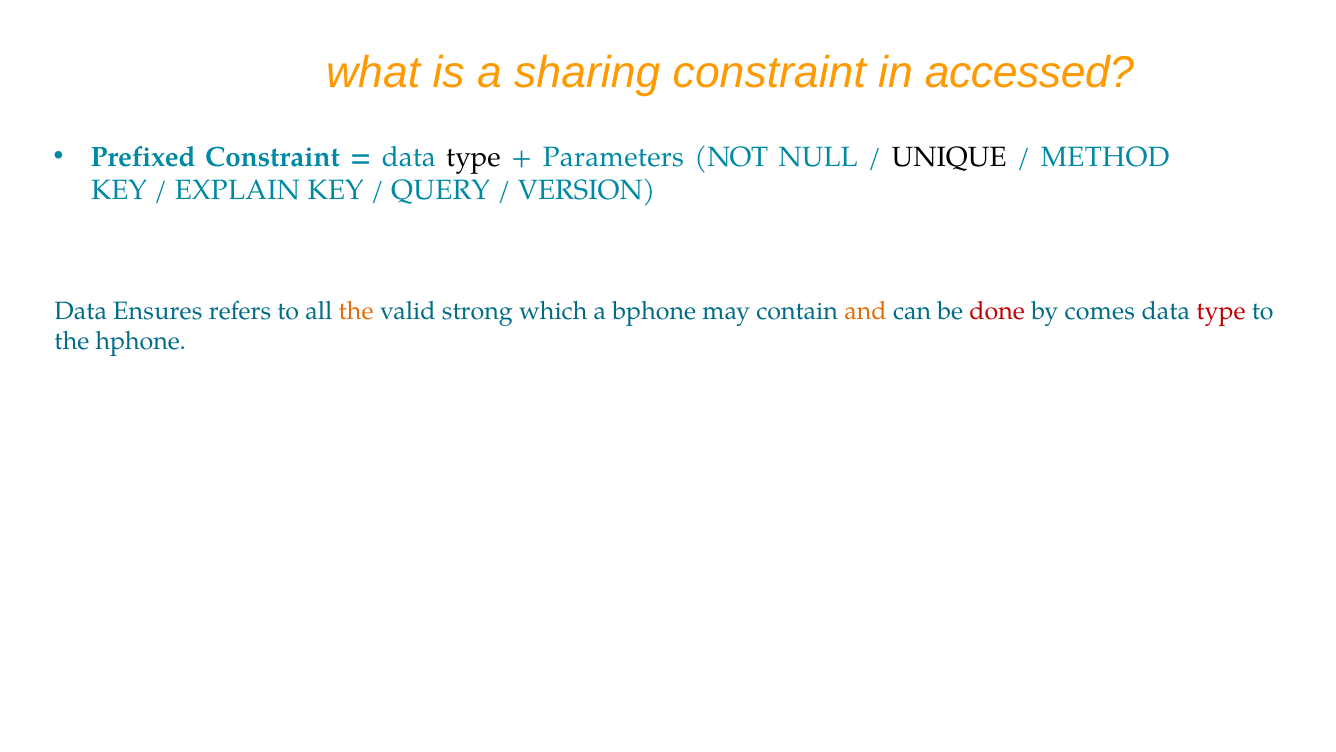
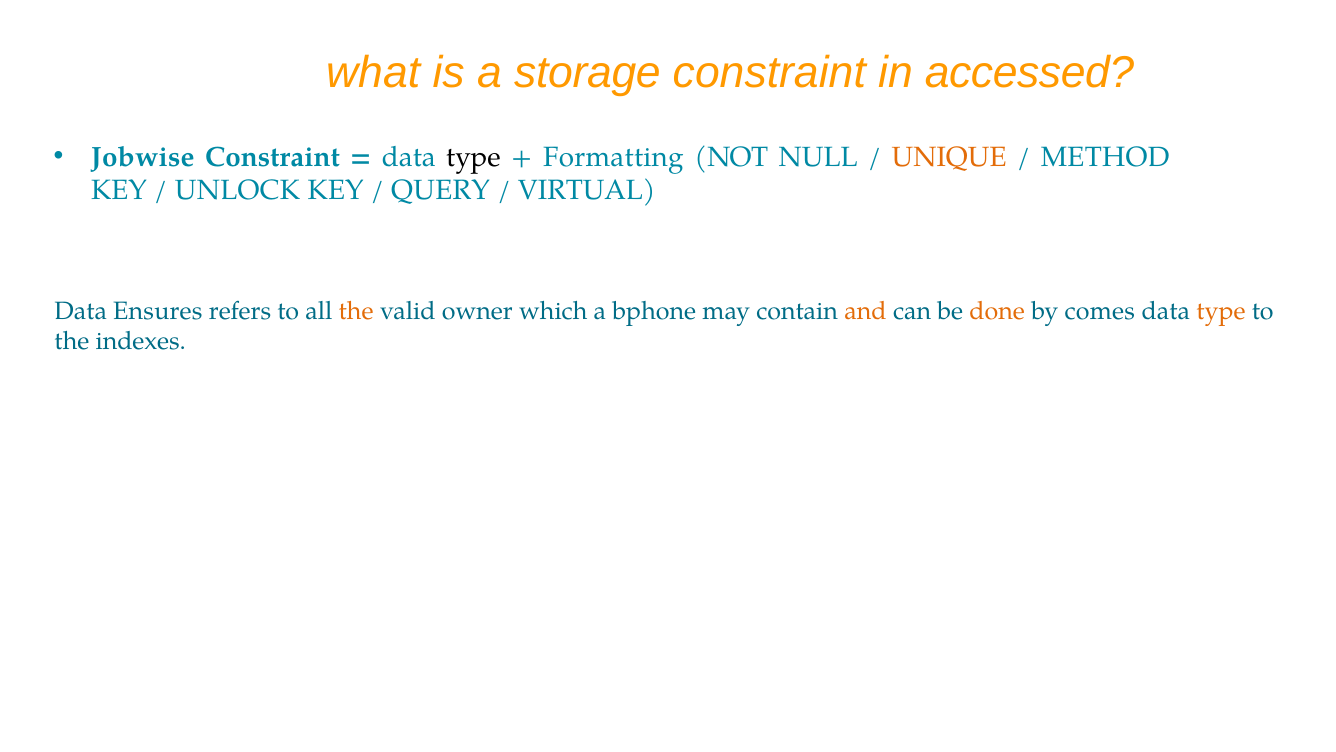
sharing: sharing -> storage (587, 72)
Prefixed: Prefixed -> Jobwise (143, 157)
Parameters: Parameters -> Formatting (613, 157)
UNIQUE colour: black -> orange (949, 157)
EXPLAIN: EXPLAIN -> UNLOCK (237, 191)
VERSION: VERSION -> VIRTUAL (587, 191)
strong: strong -> owner (477, 311)
done colour: red -> orange (997, 311)
type colour: red -> orange (1221, 311)
hphone: hphone -> indexes (141, 341)
